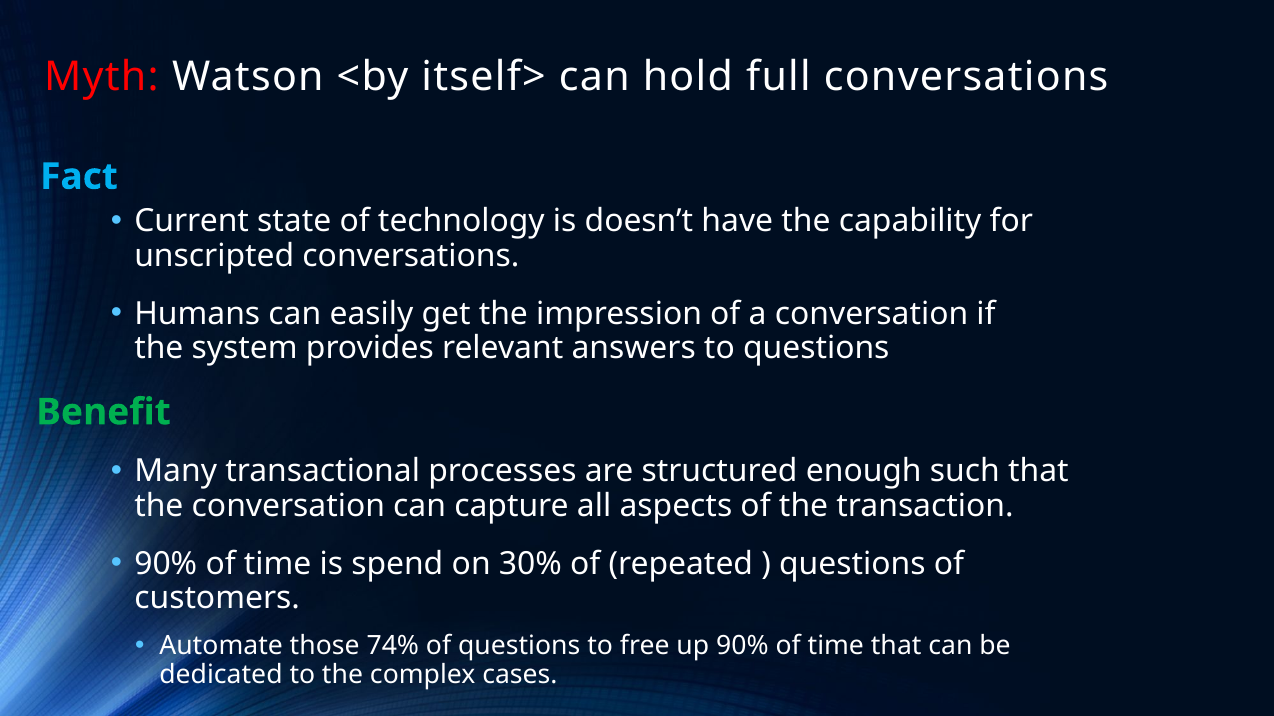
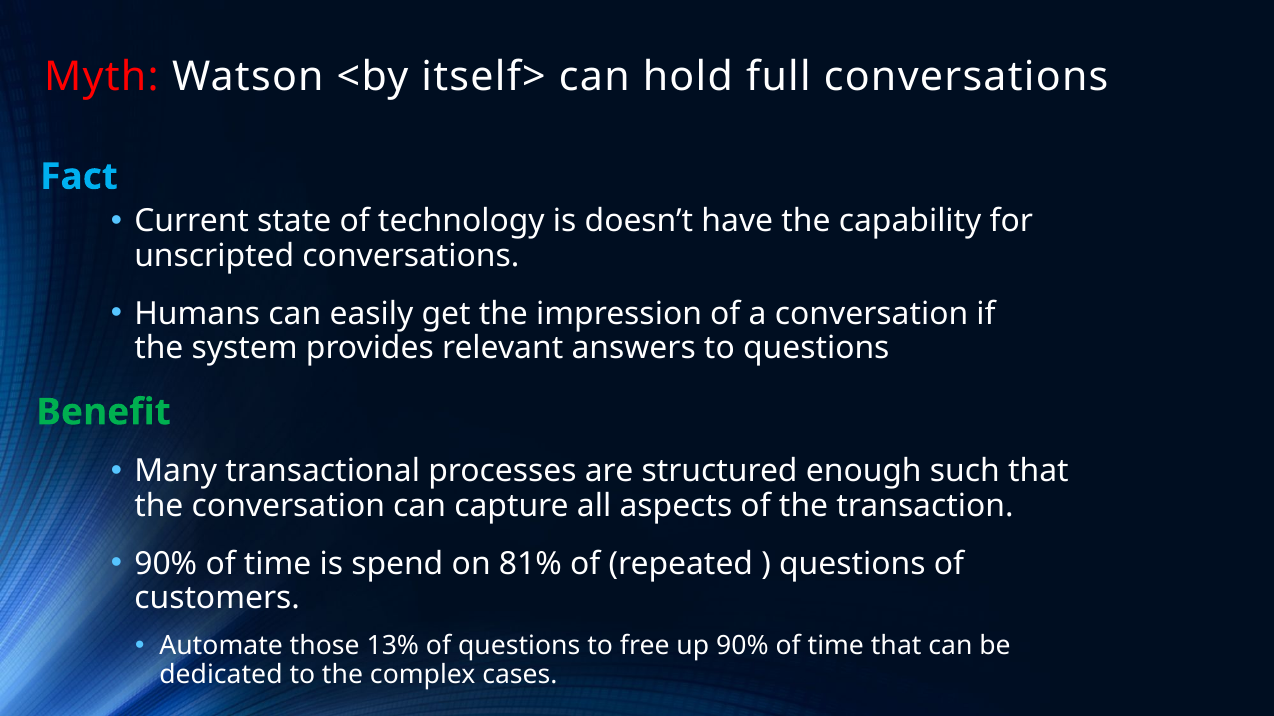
30%: 30% -> 81% (530, 564)
74%: 74% -> 13% (393, 646)
